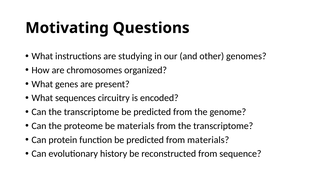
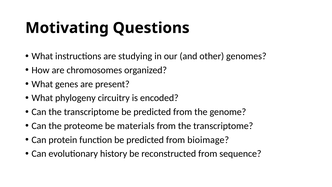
sequences: sequences -> phylogeny (75, 98)
from materials: materials -> bioimage (208, 140)
